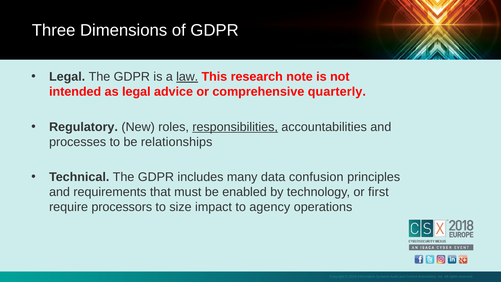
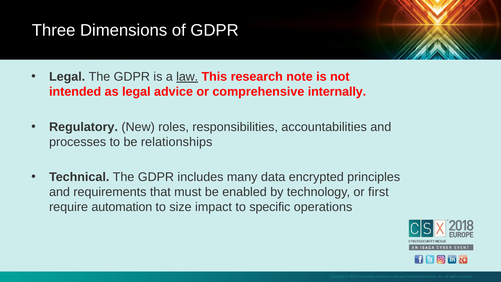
quarterly: quarterly -> internally (337, 92)
responsibilities underline: present -> none (235, 127)
confusion: confusion -> encrypted (316, 177)
processors: processors -> automation (122, 207)
agency: agency -> specific (270, 207)
